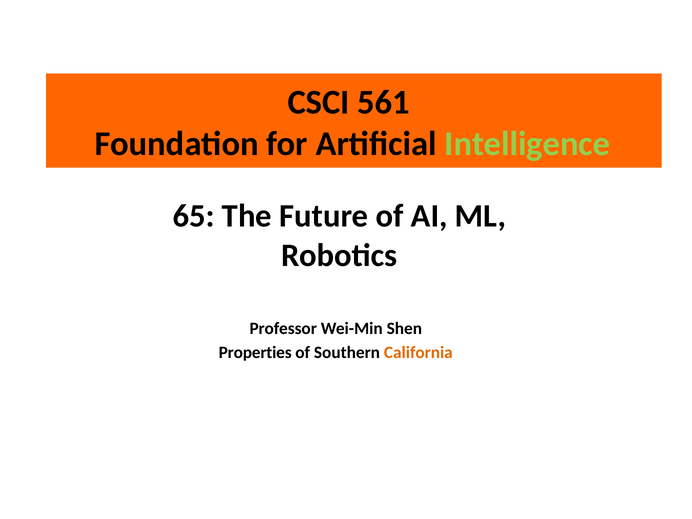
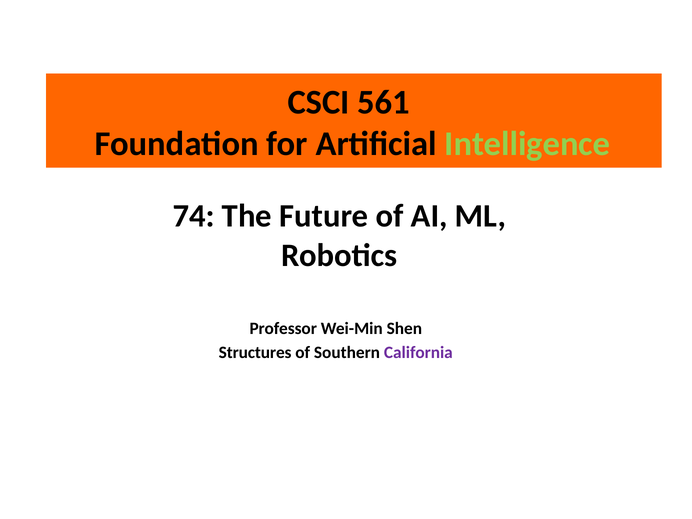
65: 65 -> 74 (193, 216)
Properties: Properties -> Structures (255, 353)
California colour: orange -> purple (418, 353)
